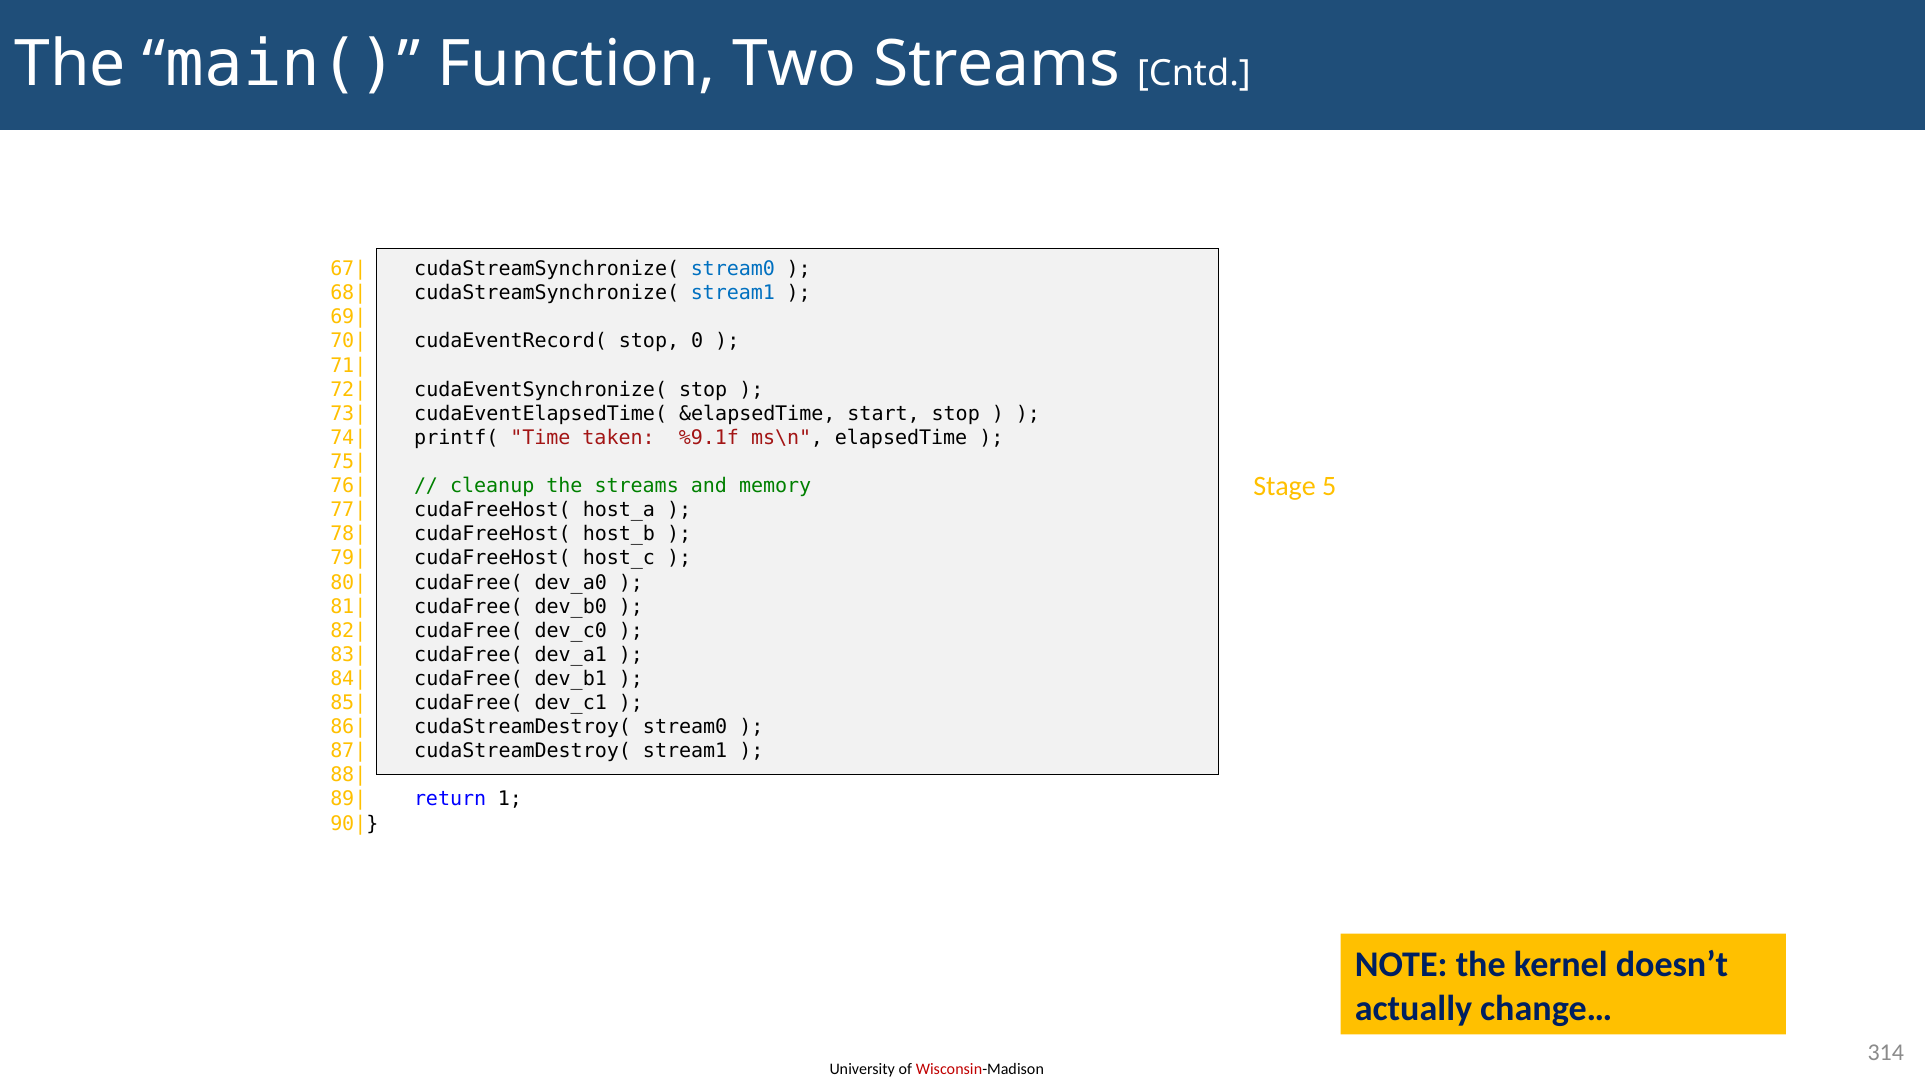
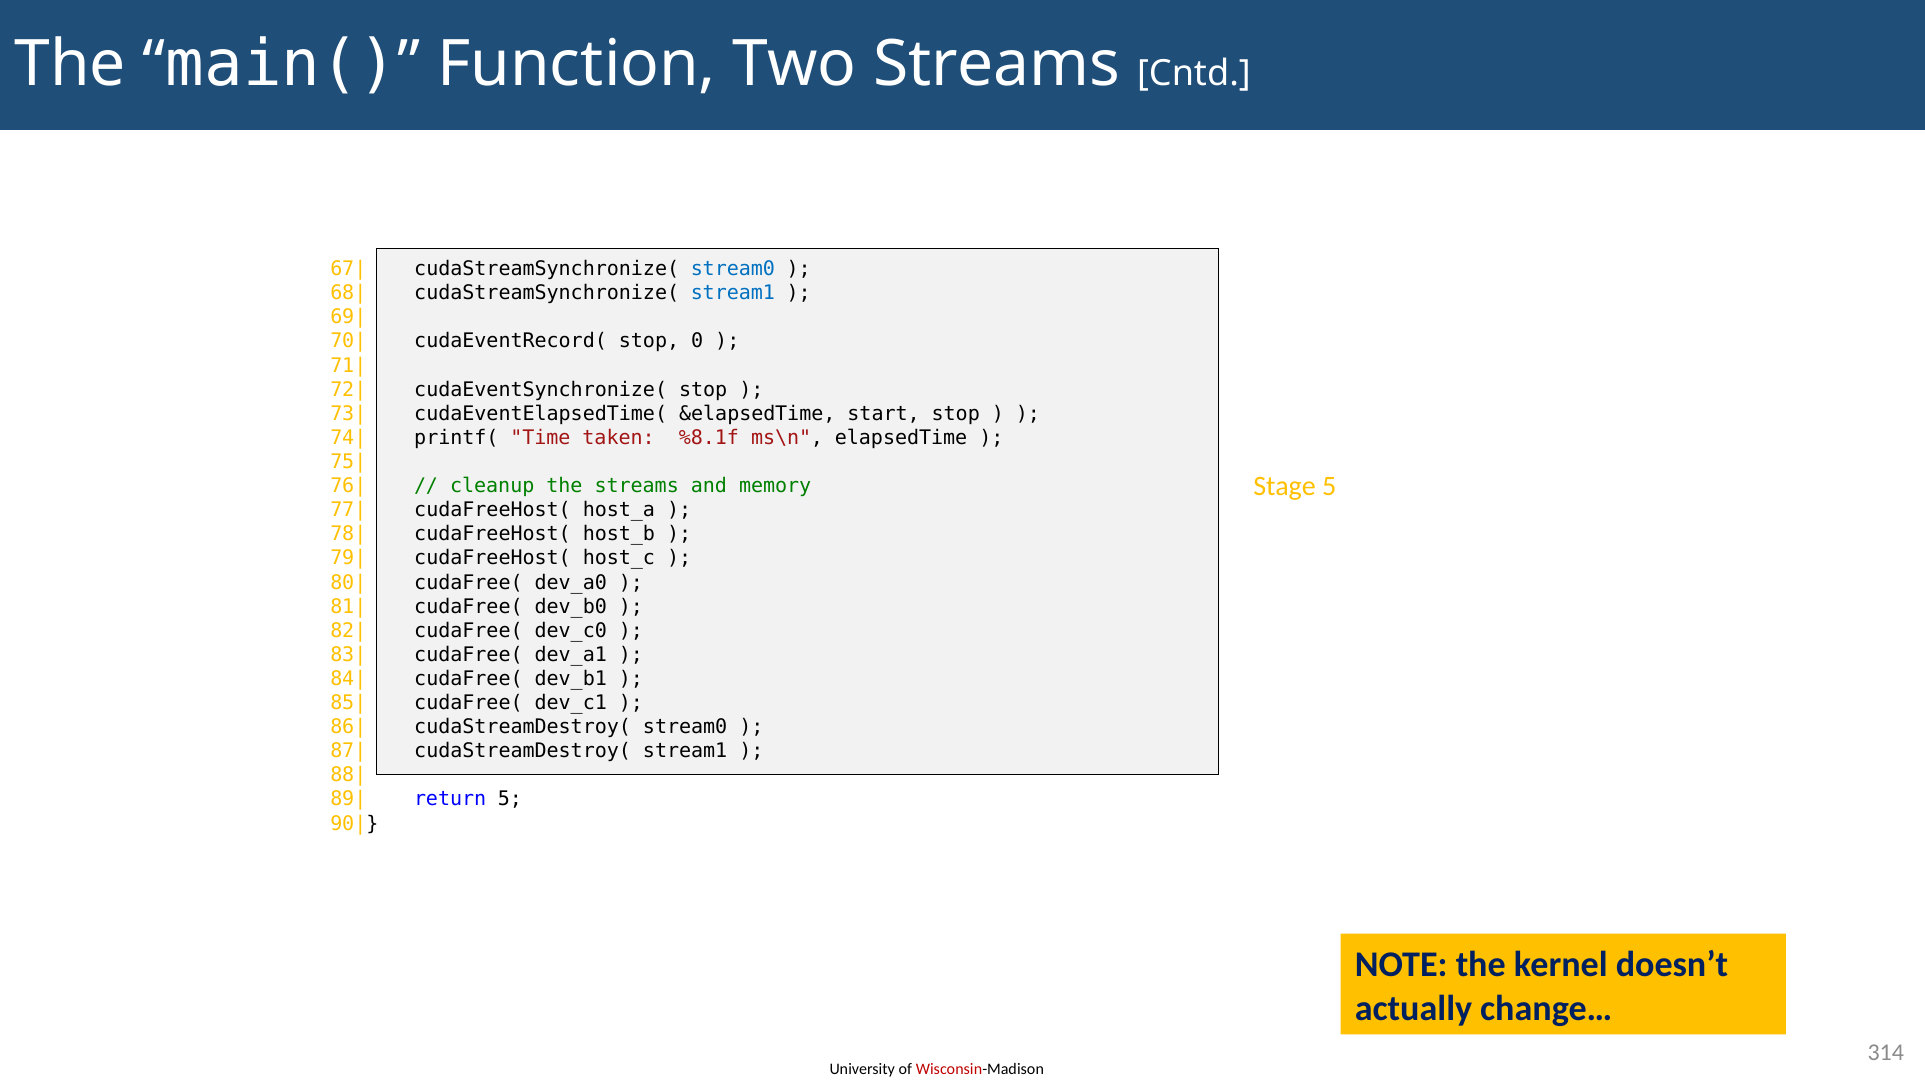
%9.1f: %9.1f -> %8.1f (709, 438)
return 1: 1 -> 5 (510, 799)
